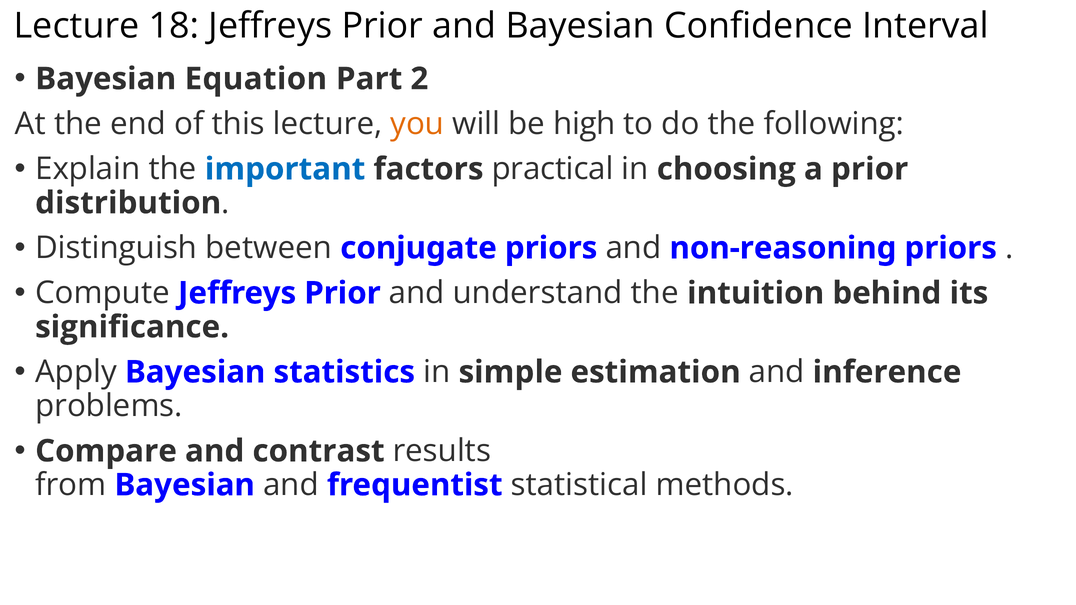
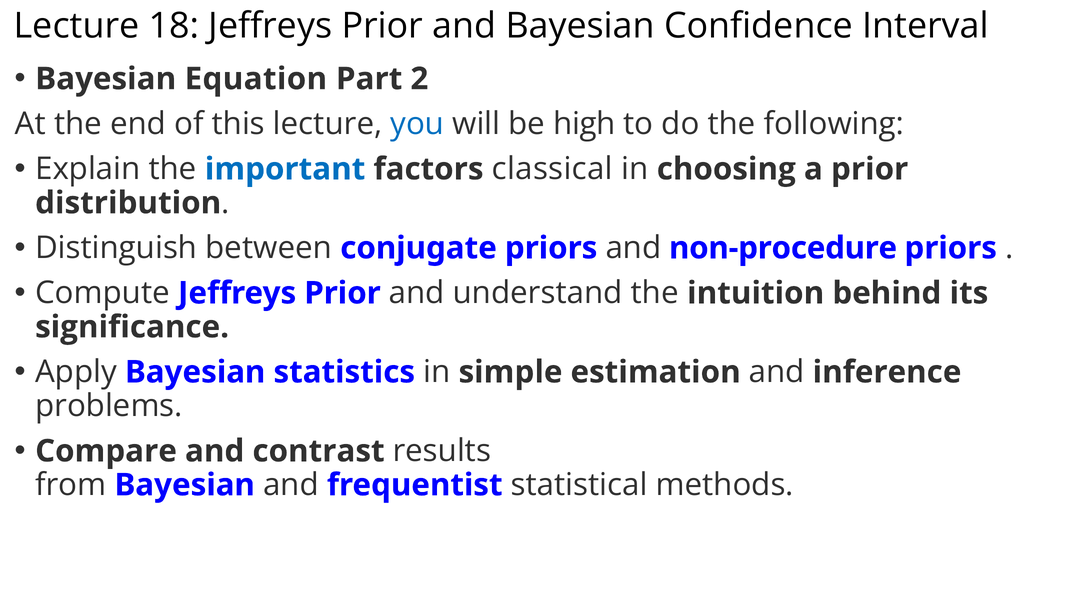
you colour: orange -> blue (417, 124)
practical: practical -> classical (552, 169)
non-reasoning: non-reasoning -> non-procedure (783, 248)
